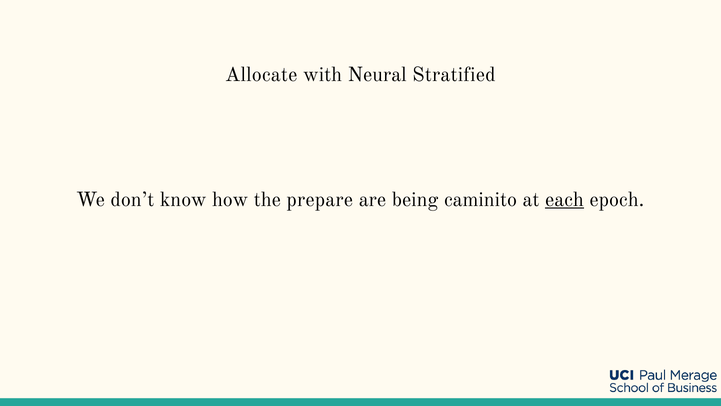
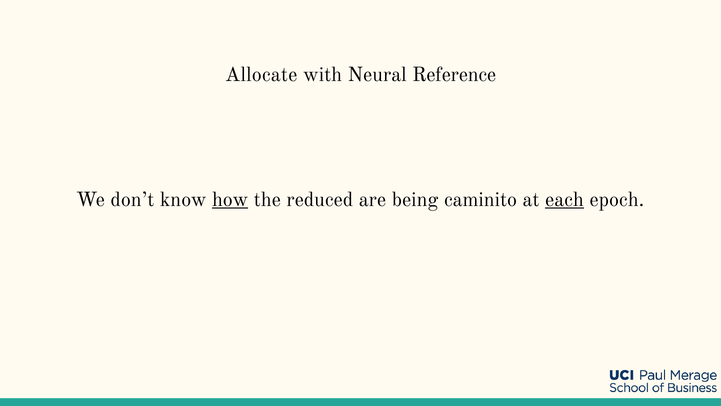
Stratified: Stratified -> Reference (454, 75)
how underline: none -> present (230, 199)
prepare: prepare -> reduced (320, 199)
